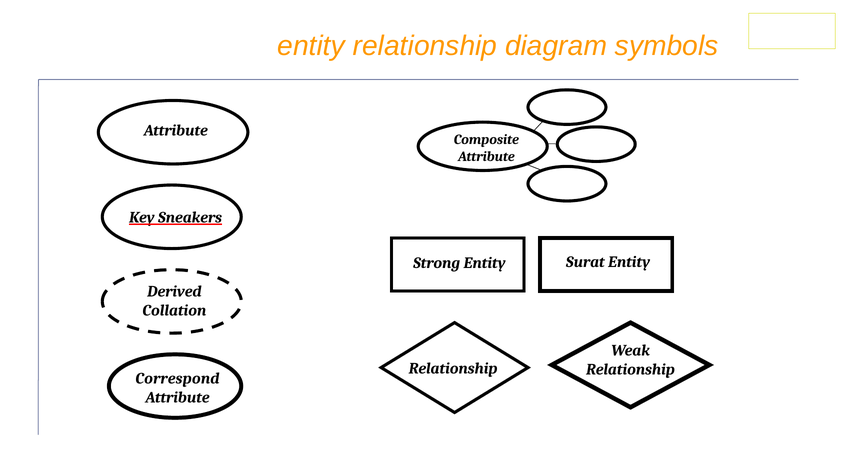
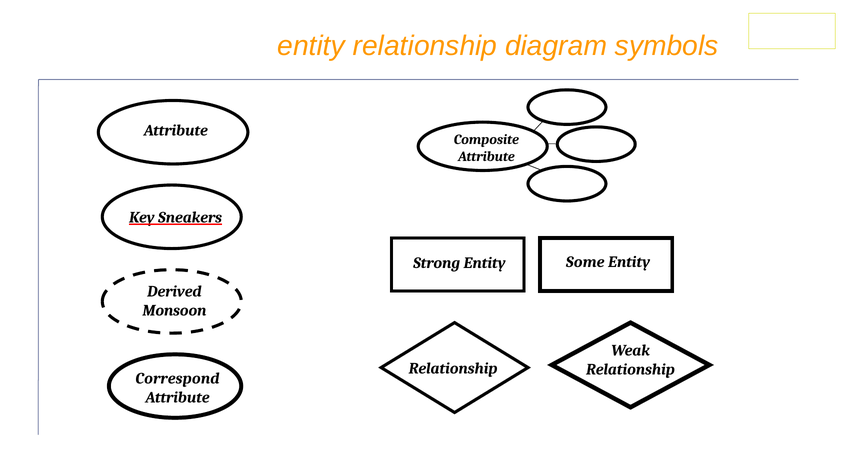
Surat: Surat -> Some (585, 262)
Collation: Collation -> Monsoon (174, 311)
